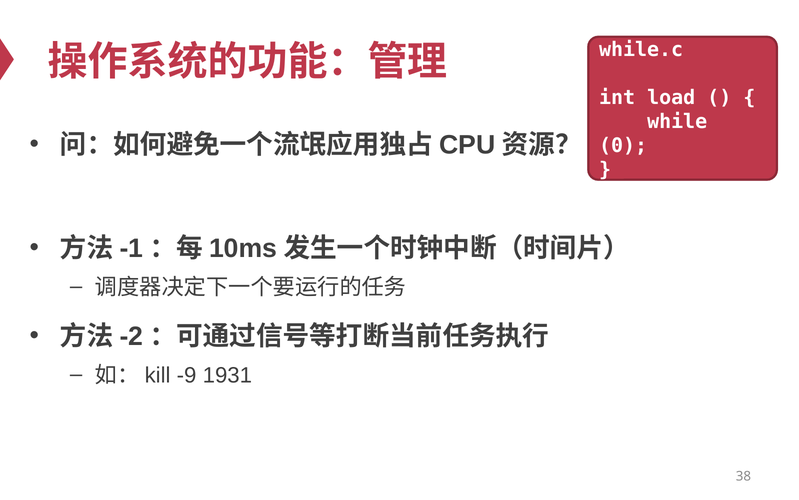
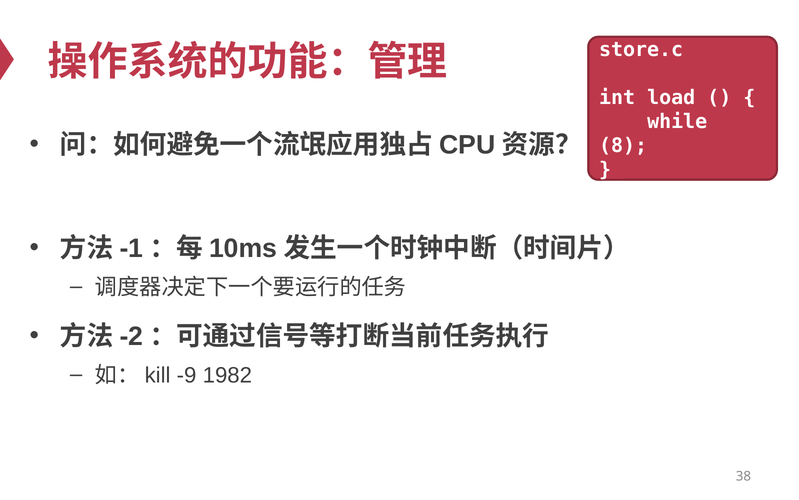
while.c: while.c -> store.c (641, 50)
0: 0 -> 8 (623, 145)
1931: 1931 -> 1982 (227, 375)
